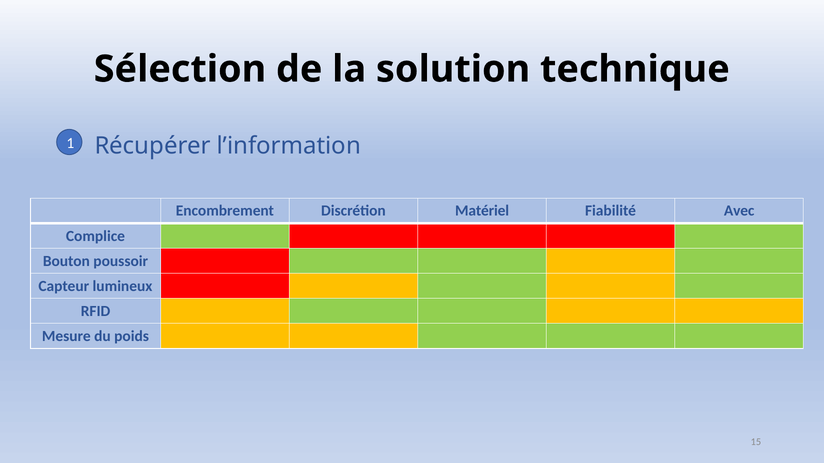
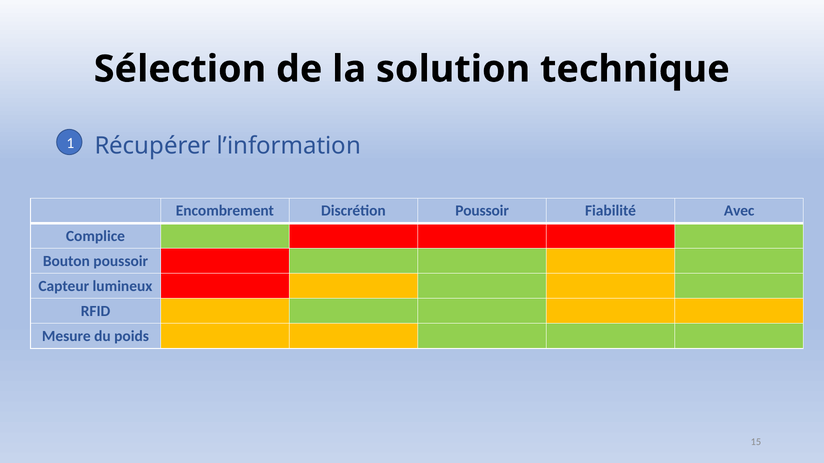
Discrétion Matériel: Matériel -> Poussoir (482, 211)
